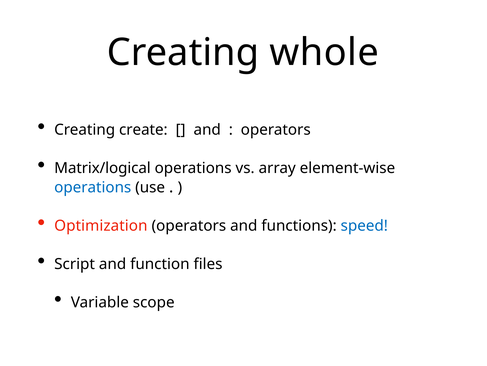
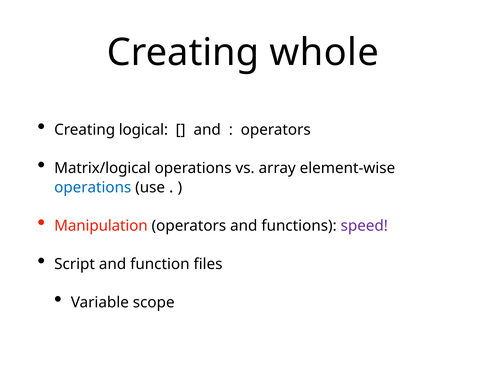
create: create -> logical (143, 130)
Optimization: Optimization -> Manipulation (101, 225)
speed colour: blue -> purple (364, 225)
